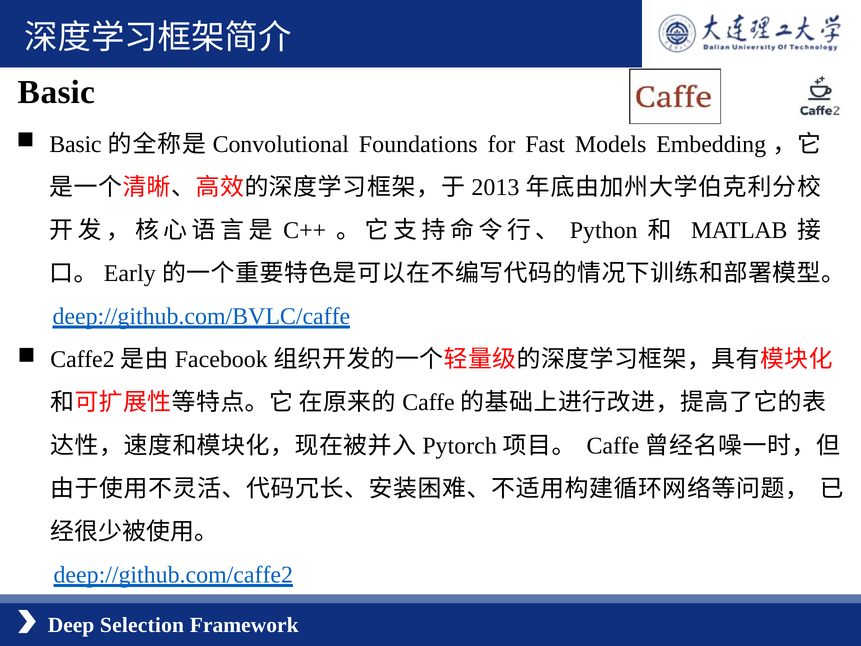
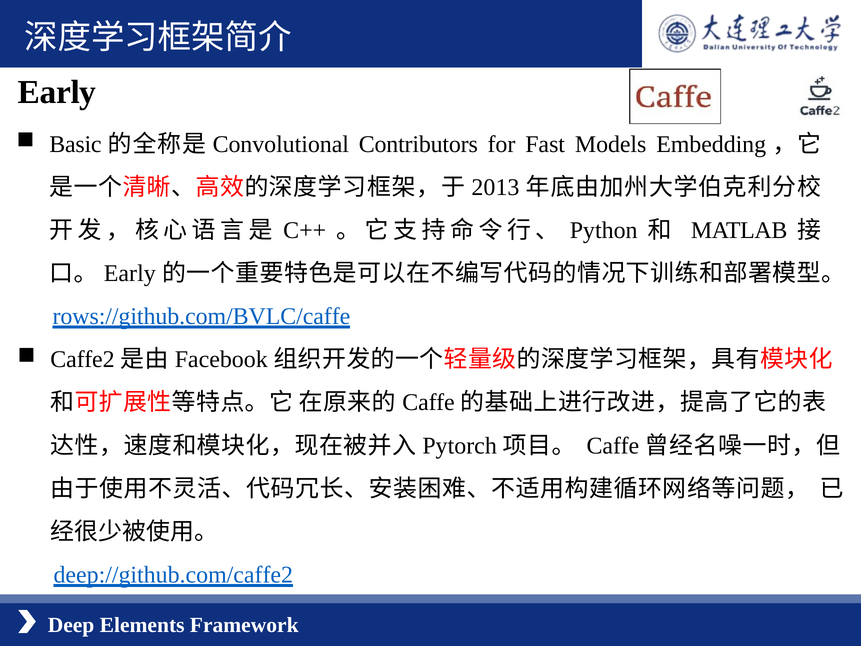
Basic: Basic -> Early (57, 92)
Foundations: Foundations -> Contributors (418, 144)
deep://github.com/BVLC/caffe: deep://github.com/BVLC/caffe -> rows://github.com/BVLC/caffe (201, 316)
Selection: Selection -> Elements (142, 625)
